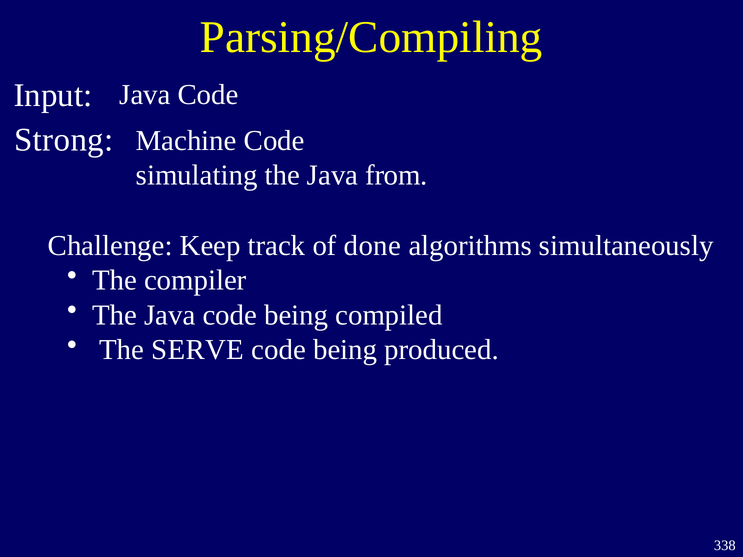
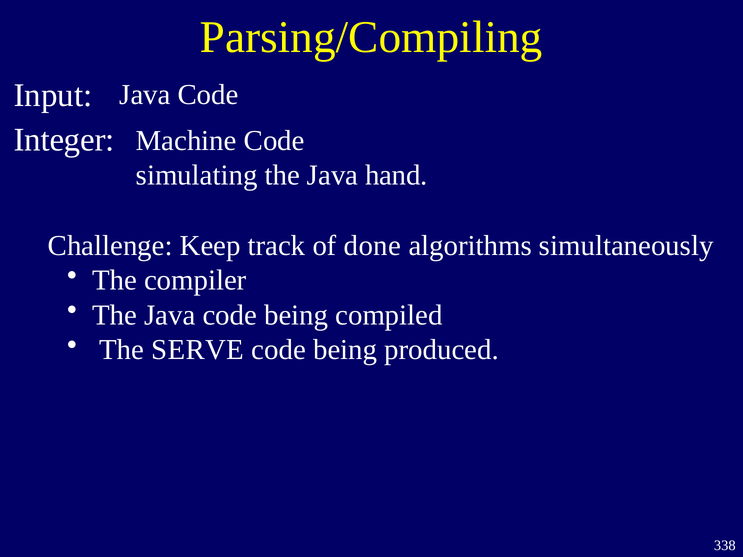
Strong: Strong -> Integer (64, 140)
from: from -> hand (396, 175)
